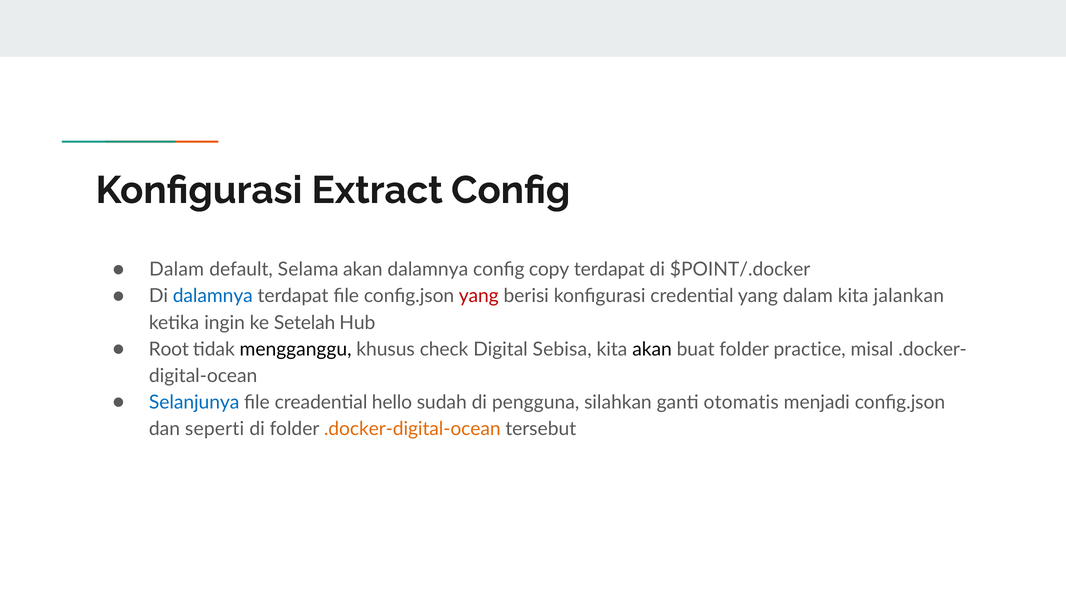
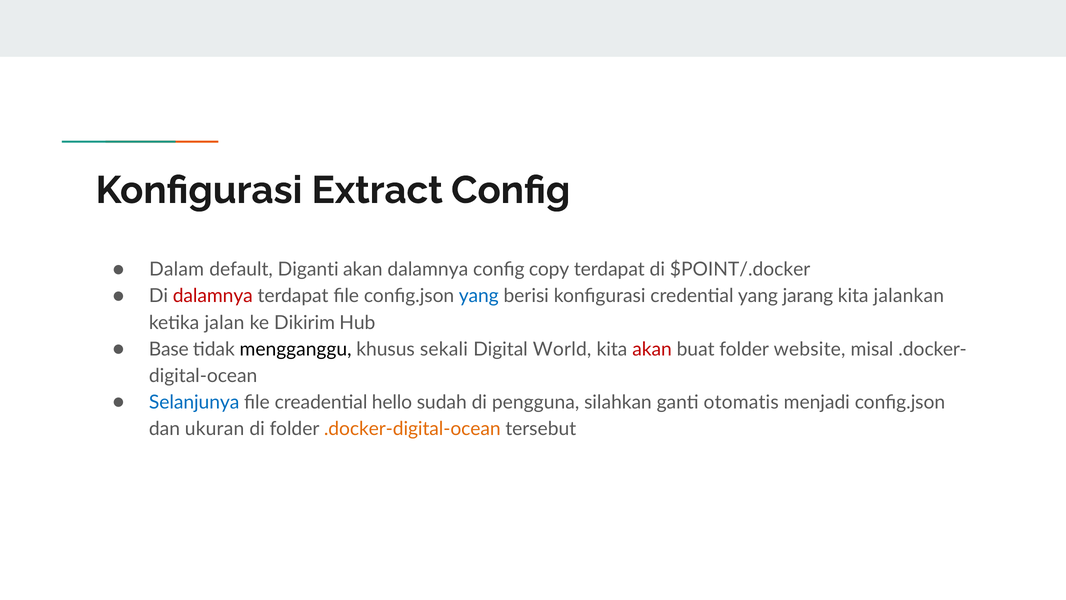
Selama: Selama -> Diganti (308, 269)
dalamnya colour: blue -> red (213, 296)
yang colour: red -> blue (479, 296)
yang dalam: dalam -> jarang (808, 296)
ingin: ingin -> jalan (224, 323)
Setelah: Setelah -> Dikirim (305, 323)
Root: Root -> Base (169, 349)
check: check -> sekali (444, 349)
Sebisa: Sebisa -> World (562, 349)
akan colour: black -> red (652, 349)
practice: practice -> website (810, 349)
seperti: seperti -> ukuran (215, 429)
